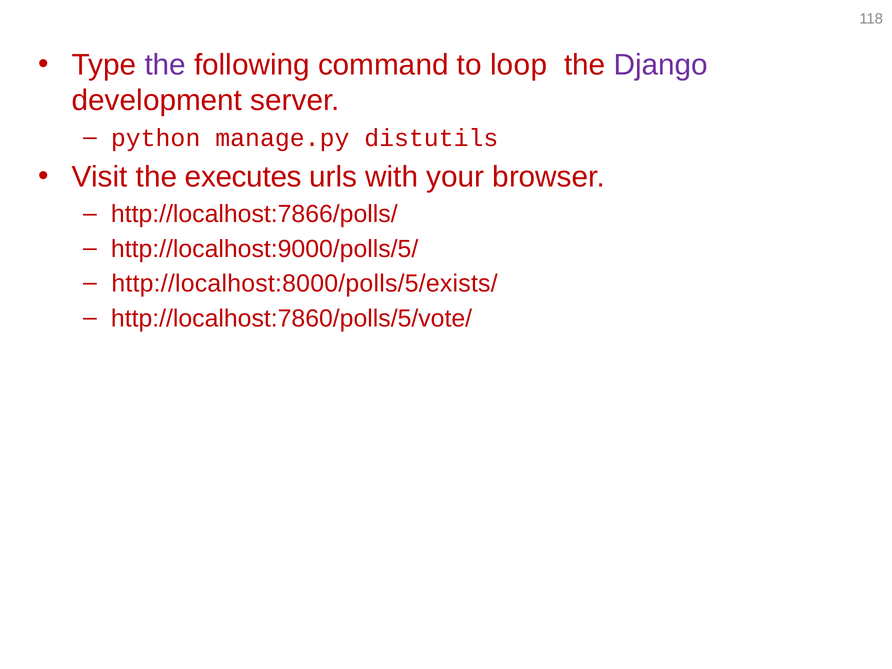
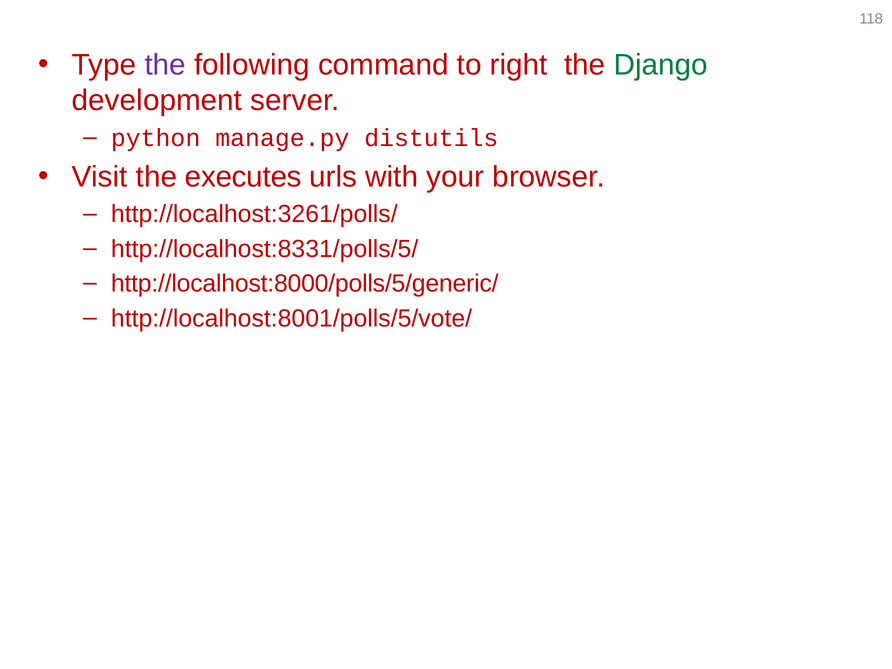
loop: loop -> right (519, 65)
Django colour: purple -> green (661, 65)
http://localhost:7866/polls/: http://localhost:7866/polls/ -> http://localhost:3261/polls/ (254, 214)
http://localhost:9000/polls/5/: http://localhost:9000/polls/5/ -> http://localhost:8331/polls/5/ (265, 249)
http://localhost:8000/polls/5/exists/: http://localhost:8000/polls/5/exists/ -> http://localhost:8000/polls/5/generic/ (305, 284)
http://localhost:7860/polls/5/vote/: http://localhost:7860/polls/5/vote/ -> http://localhost:8001/polls/5/vote/ (292, 318)
